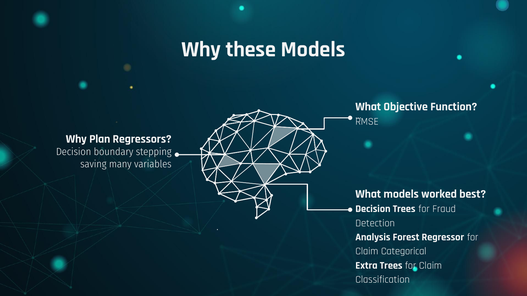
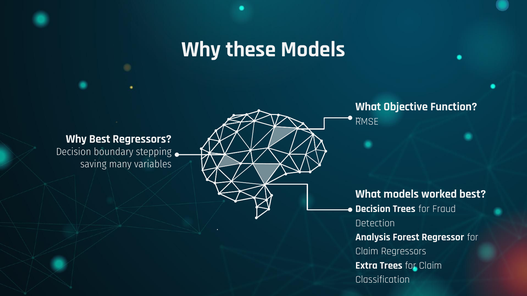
Why Plan: Plan -> Best (100, 139)
Claim Categorical: Categorical -> Regressors (404, 252)
